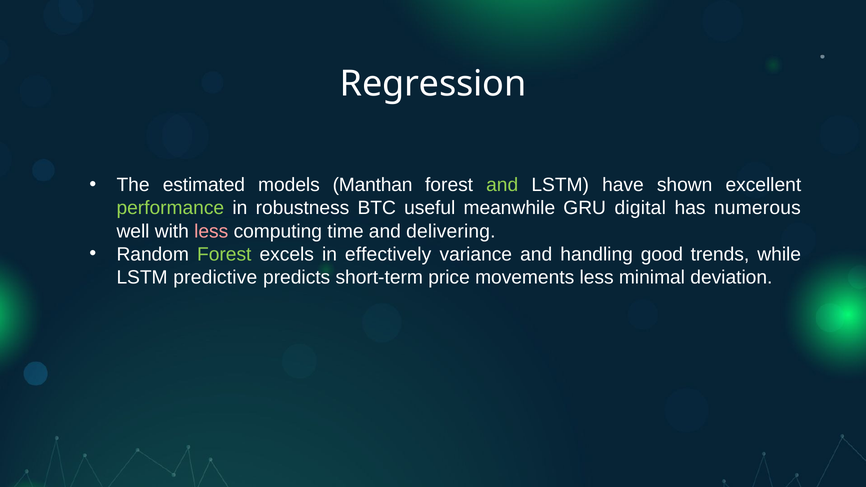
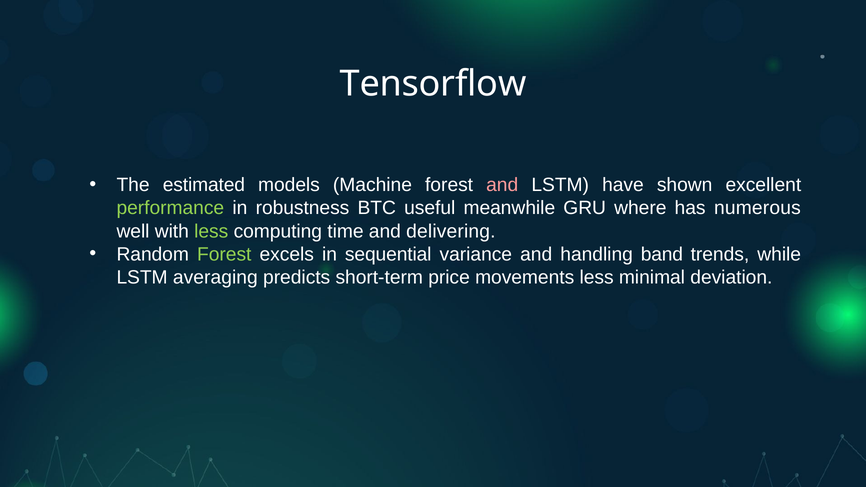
Regression: Regression -> Tensorflow (433, 84)
Manthan: Manthan -> Machine (372, 185)
and colour: light green -> pink (502, 185)
digital: digital -> where (640, 208)
less colour: pink -> light green (211, 231)
effectively: effectively -> sequential (388, 254)
good: good -> band (662, 254)
predictive: predictive -> averaging (215, 277)
